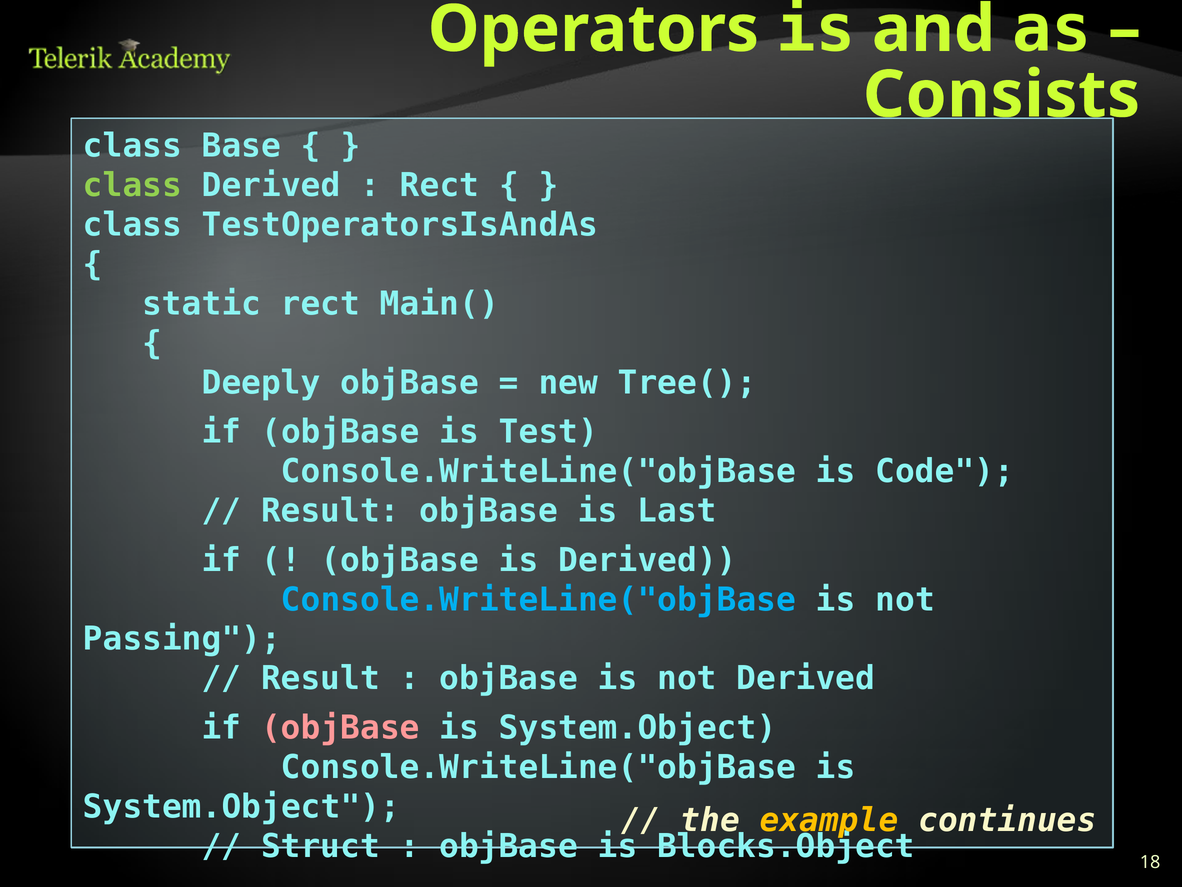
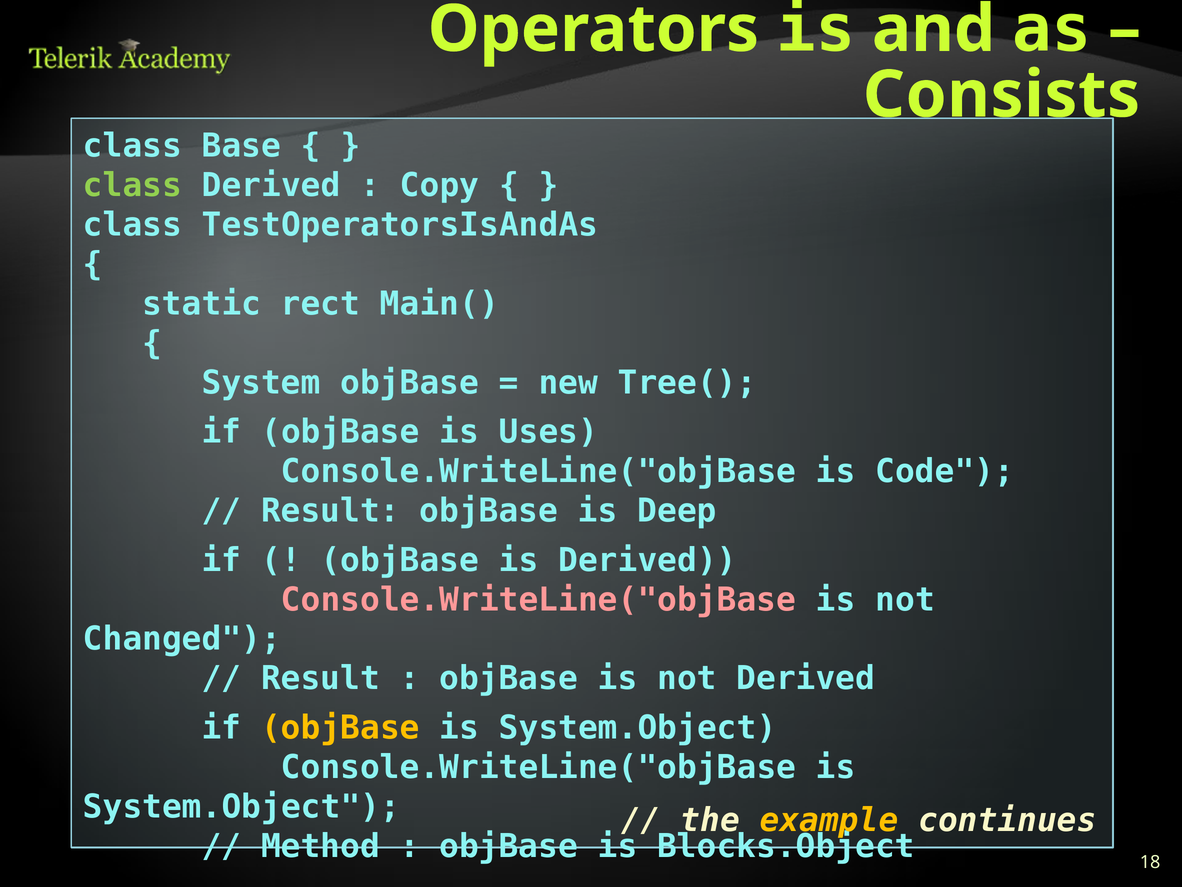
Rect: Rect -> Copy (440, 185)
Deeply: Deeply -> System (261, 383)
Test: Test -> Uses (548, 432)
Last: Last -> Deep (677, 511)
Console.WriteLine("objBase colour: light blue -> pink (538, 599)
Passing: Passing -> Changed (182, 639)
objBase colour: pink -> yellow (340, 727)
Struct: Struct -> Method (320, 846)
